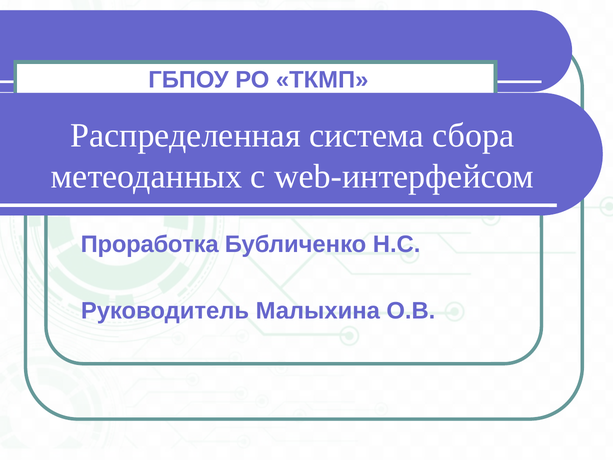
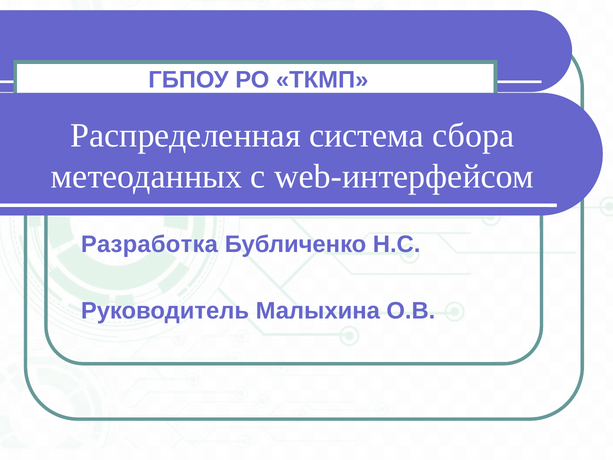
Проработка: Проработка -> Разработка (149, 244)
